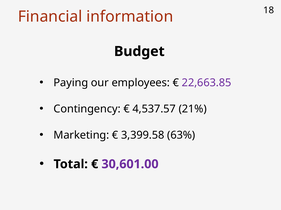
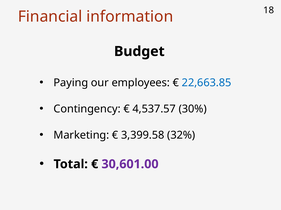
22,663.85 colour: purple -> blue (207, 83)
21%: 21% -> 30% (193, 109)
63%: 63% -> 32% (181, 136)
